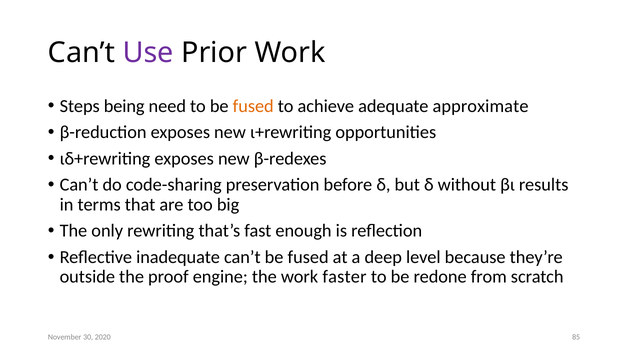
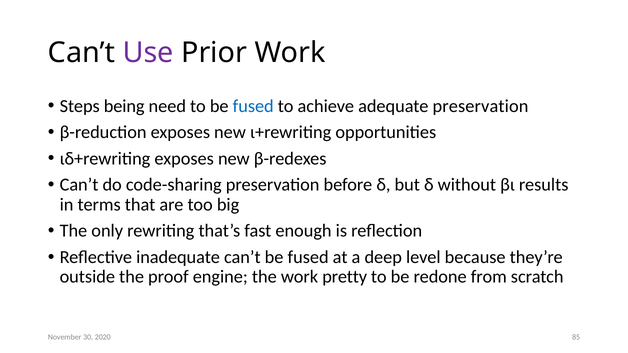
fused colour: orange -> blue (253, 106)
adequate approximate: approximate -> preservation (480, 106)
faster: faster -> pretty (345, 277)
